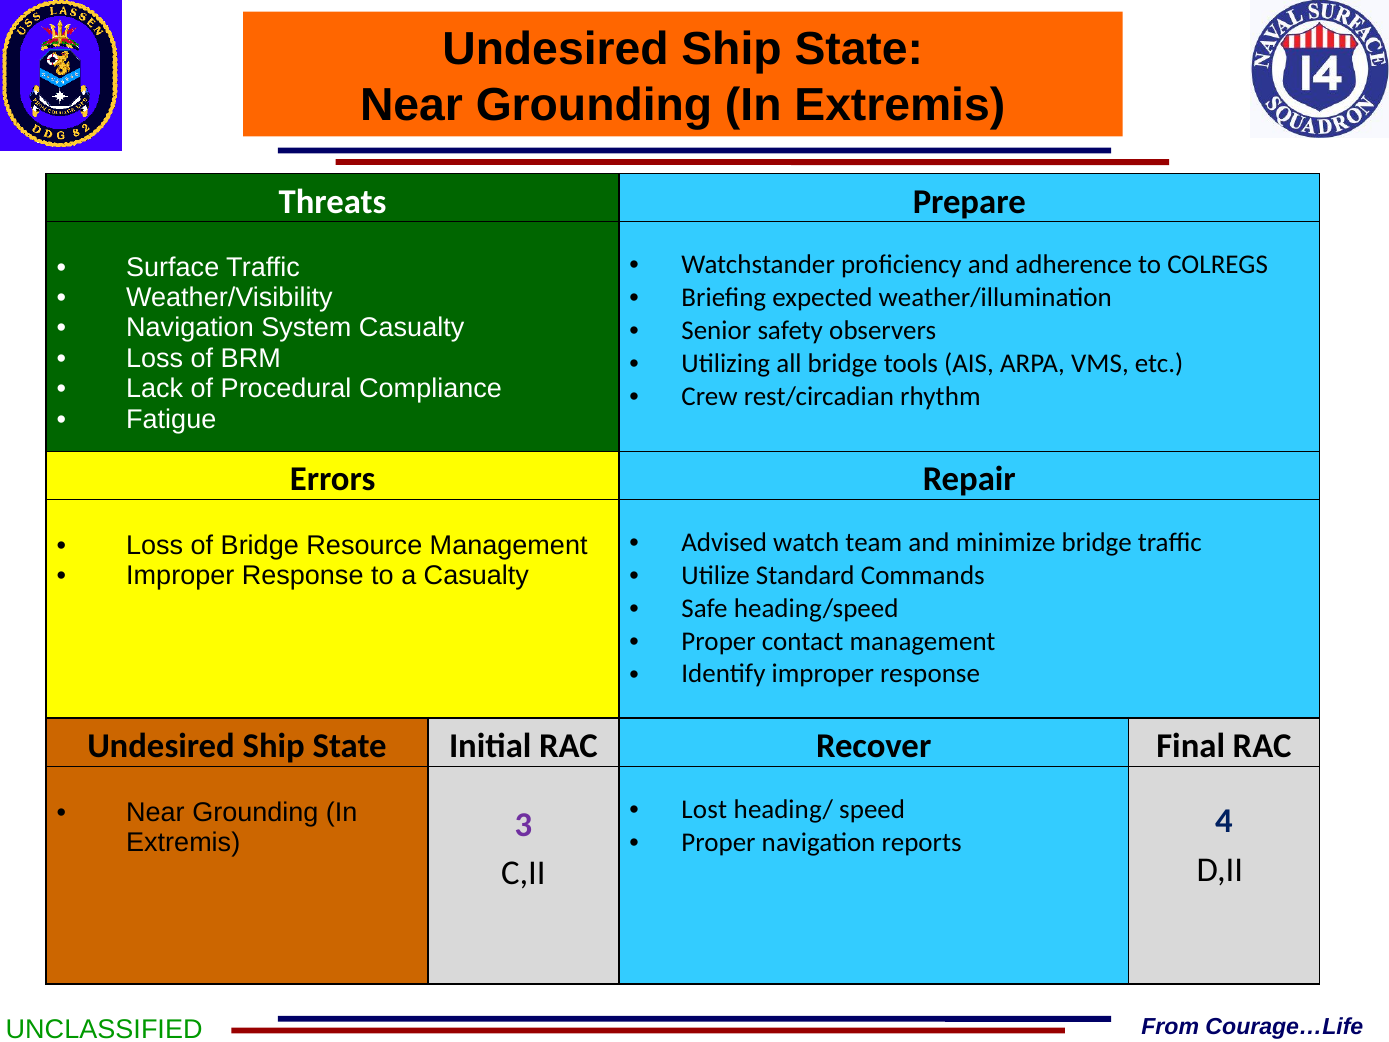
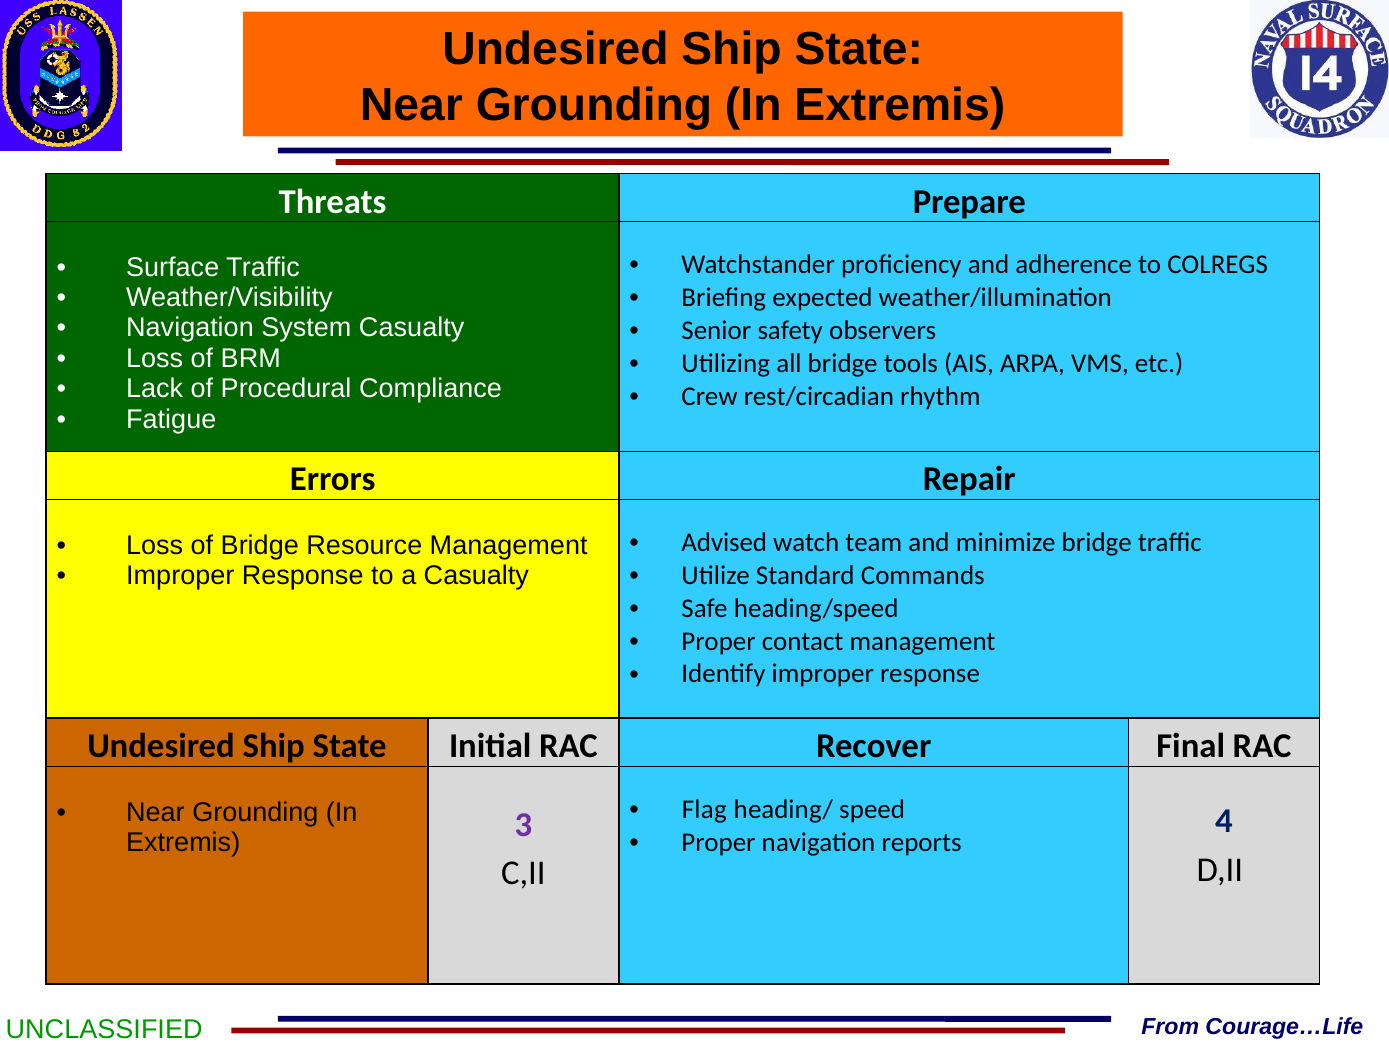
Lost: Lost -> Flag (704, 809)
